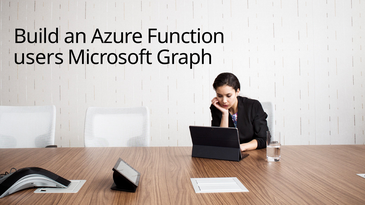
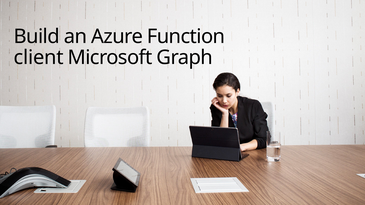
users: users -> client (39, 57)
